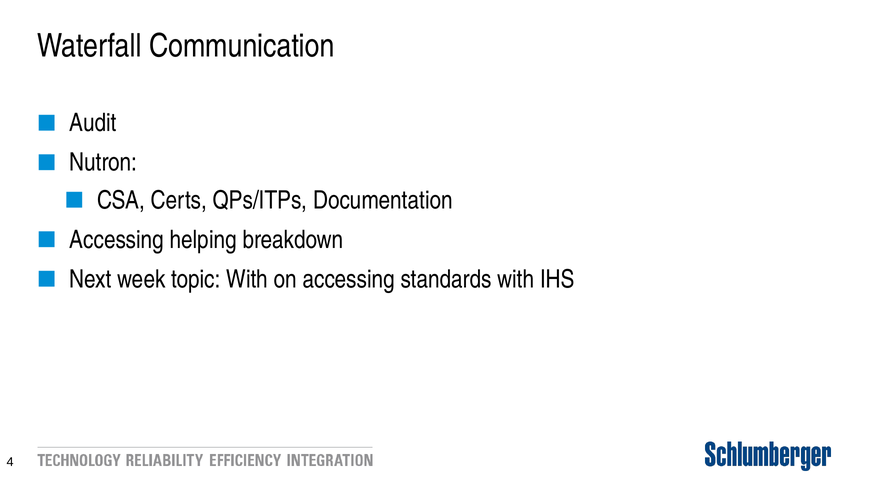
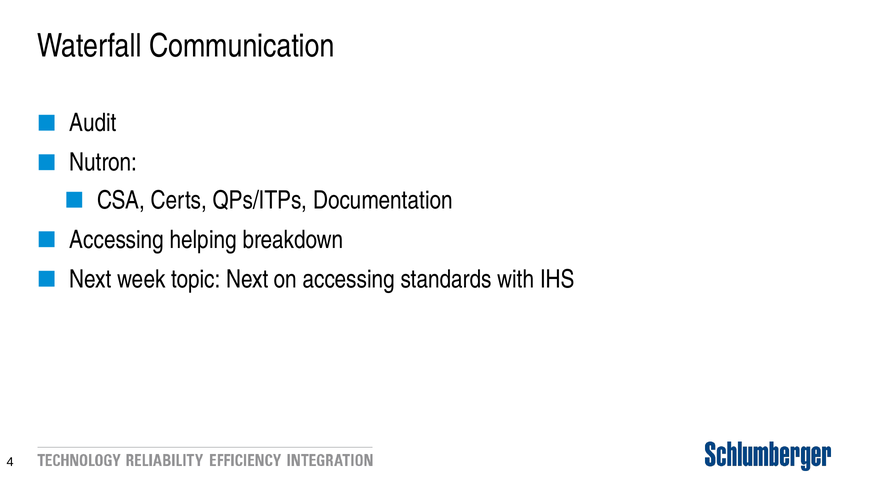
topic With: With -> Next (247, 279)
